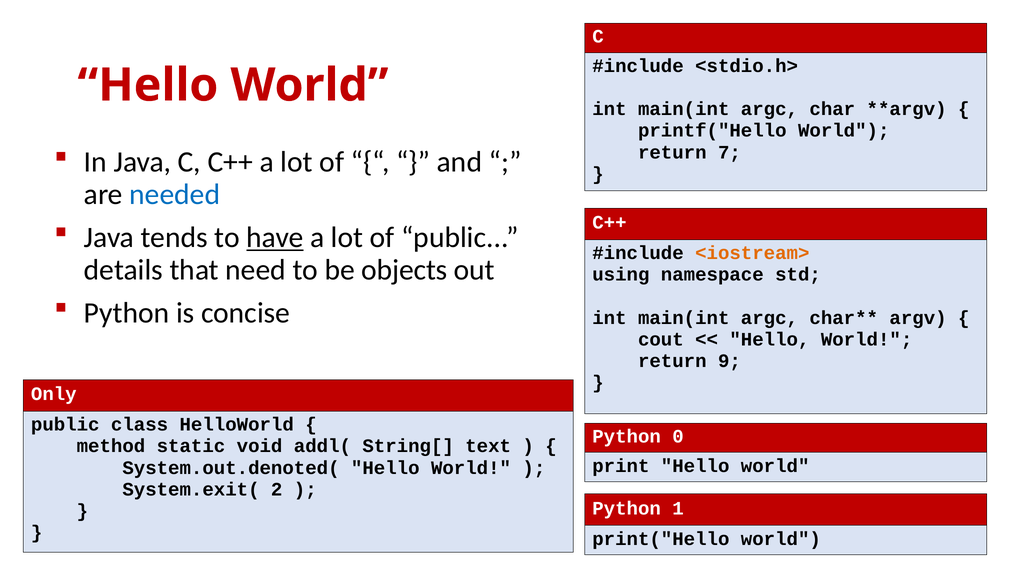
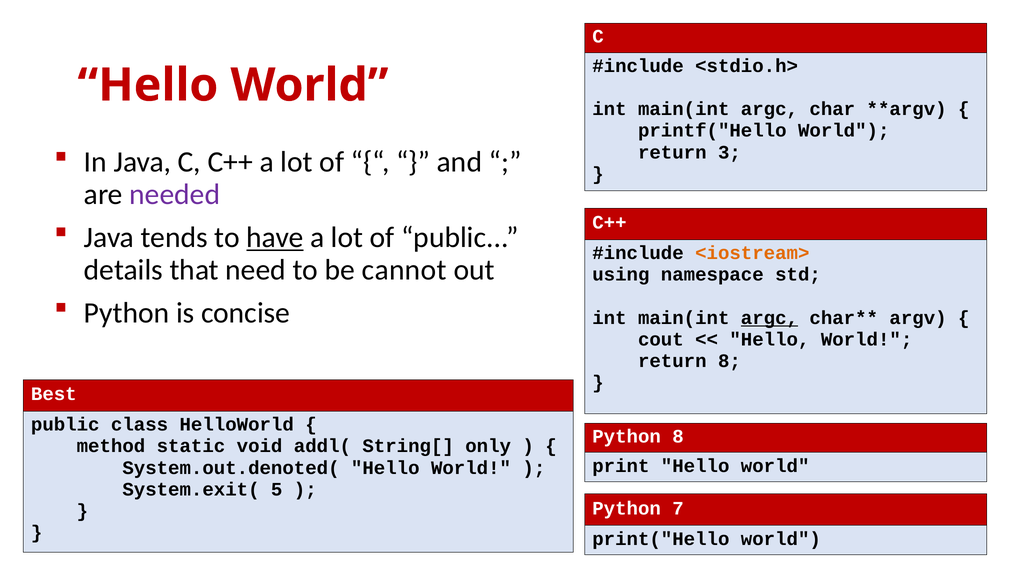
7: 7 -> 3 (729, 152)
needed colour: blue -> purple (175, 195)
objects: objects -> cannot (404, 270)
argc underline: none -> present (769, 318)
return 9: 9 -> 8 (729, 361)
Only: Only -> Best (54, 395)
Python 0: 0 -> 8 (678, 437)
text: text -> only (488, 447)
2: 2 -> 5 (277, 490)
1: 1 -> 7 (678, 509)
